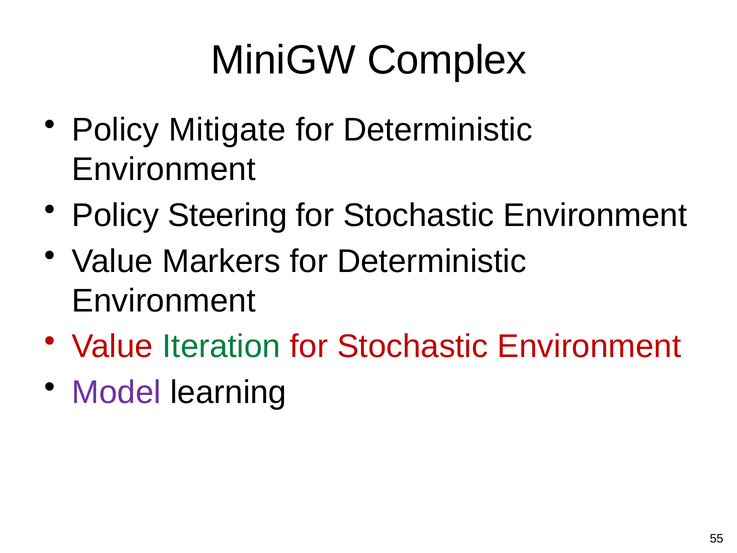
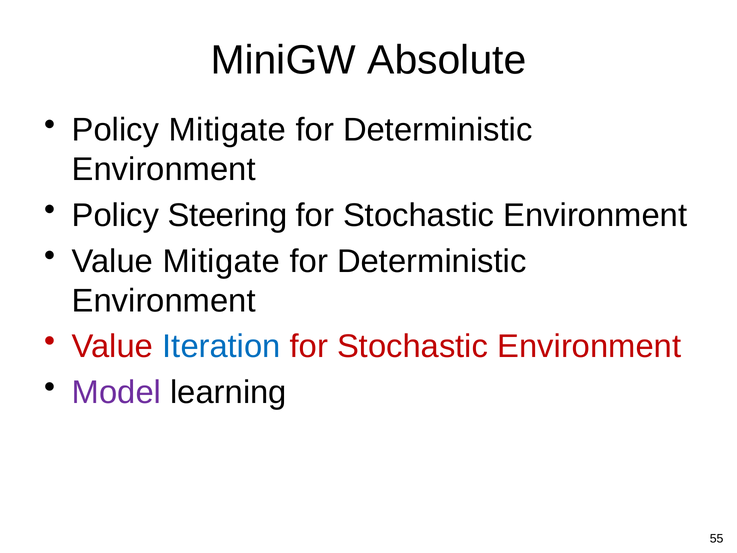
Complex: Complex -> Absolute (447, 60)
Value Markers: Markers -> Mitigate (221, 261)
Iteration colour: green -> blue (221, 346)
